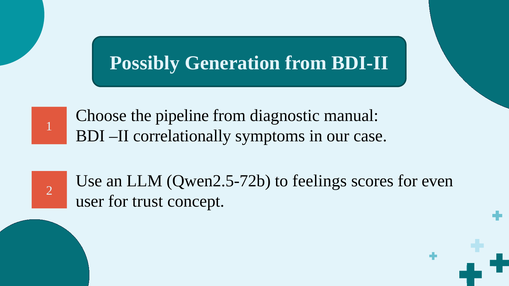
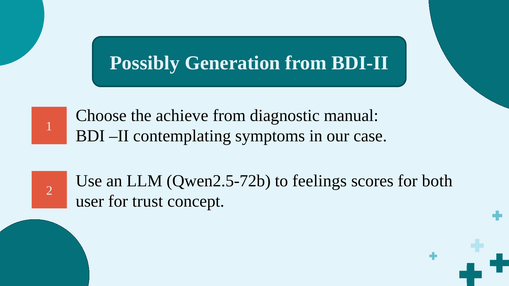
pipeline: pipeline -> achieve (182, 116)
correlationally: correlationally -> contemplating (182, 136)
even: even -> both (437, 181)
